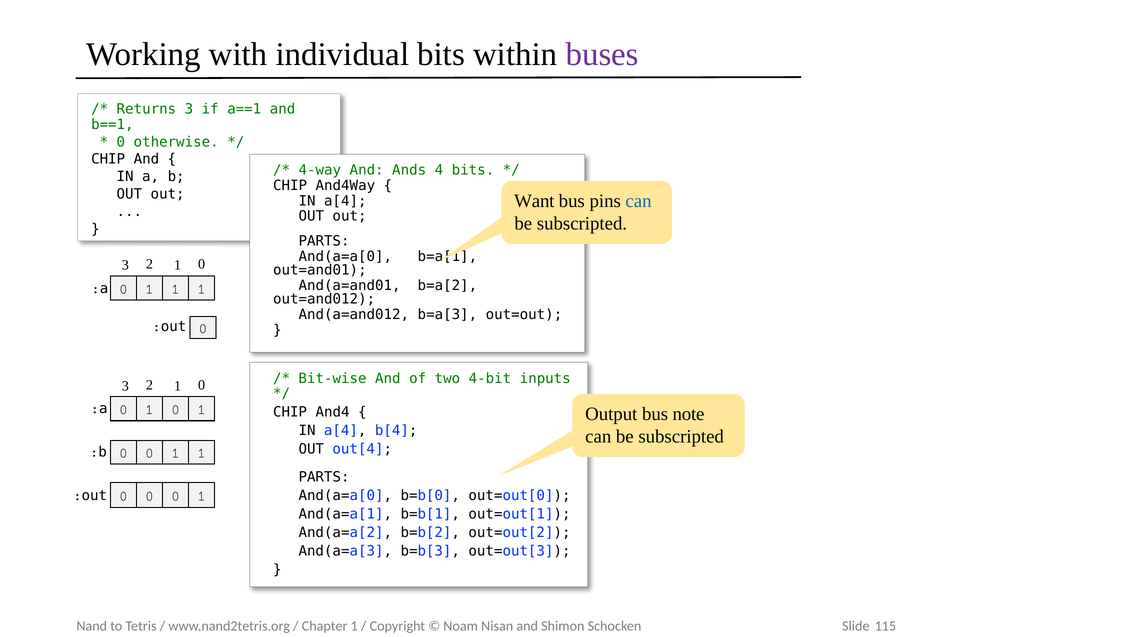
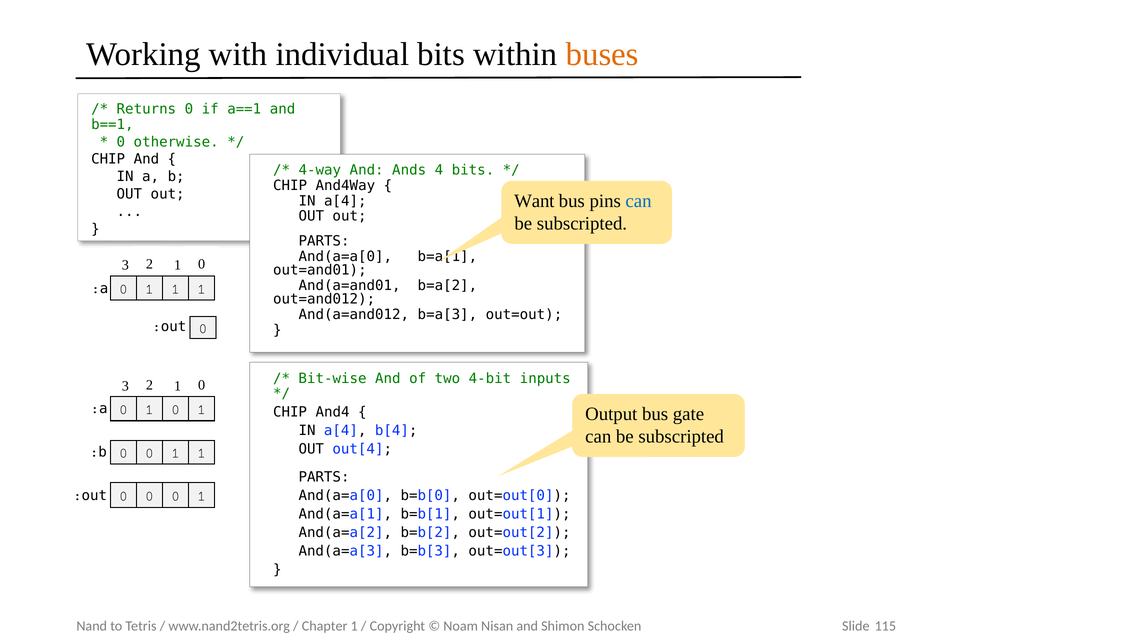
buses colour: purple -> orange (602, 54)
Returns 3: 3 -> 0 (189, 109)
note: note -> gate (688, 414)
